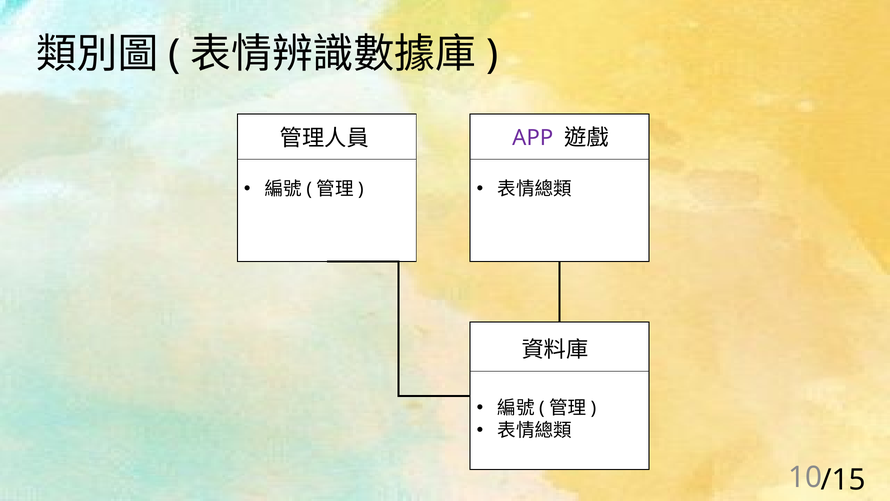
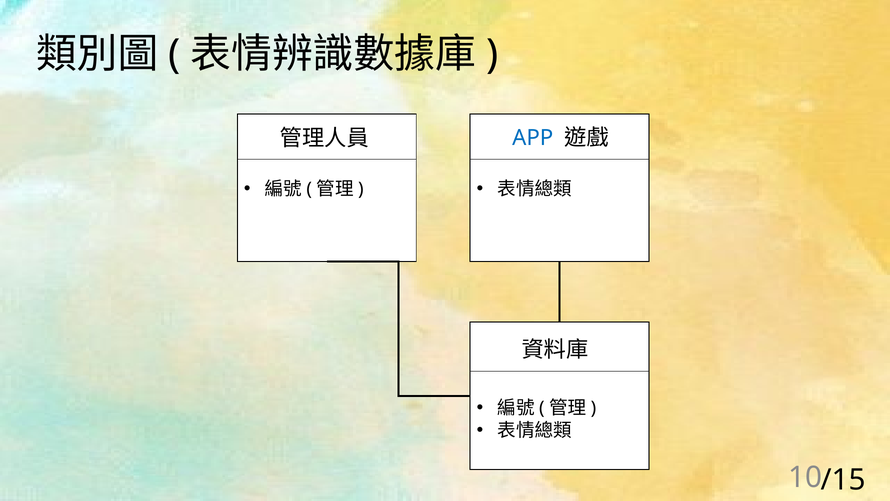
APP colour: purple -> blue (533, 138)
